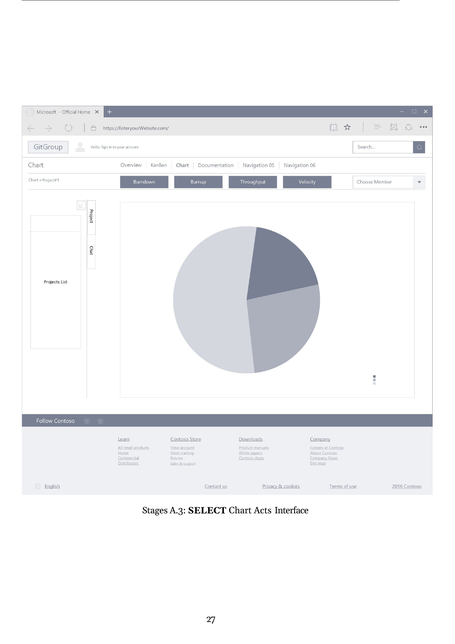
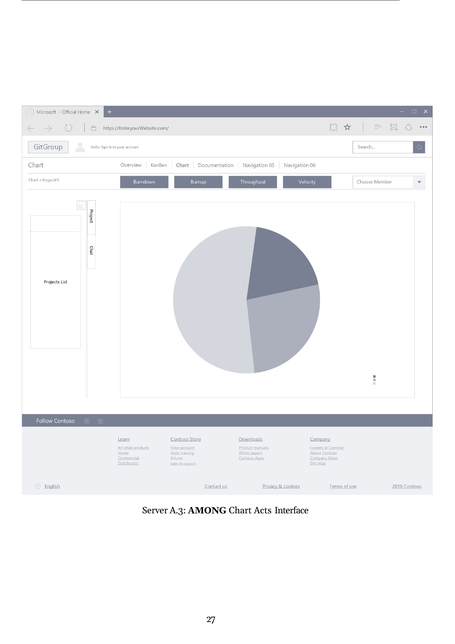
Stages: Stages -> Server (155, 510)
SELECT: SELECT -> AMONG (207, 510)
